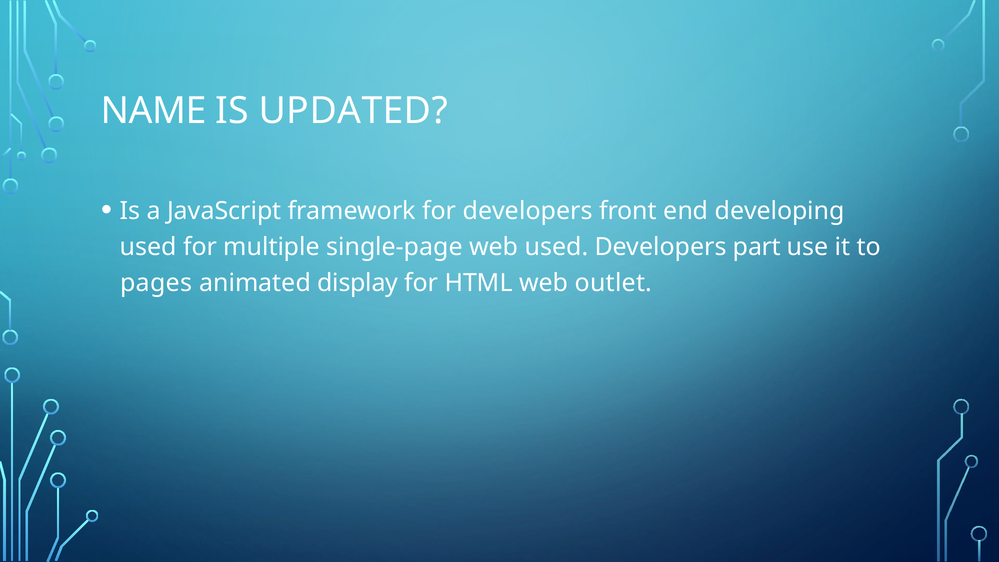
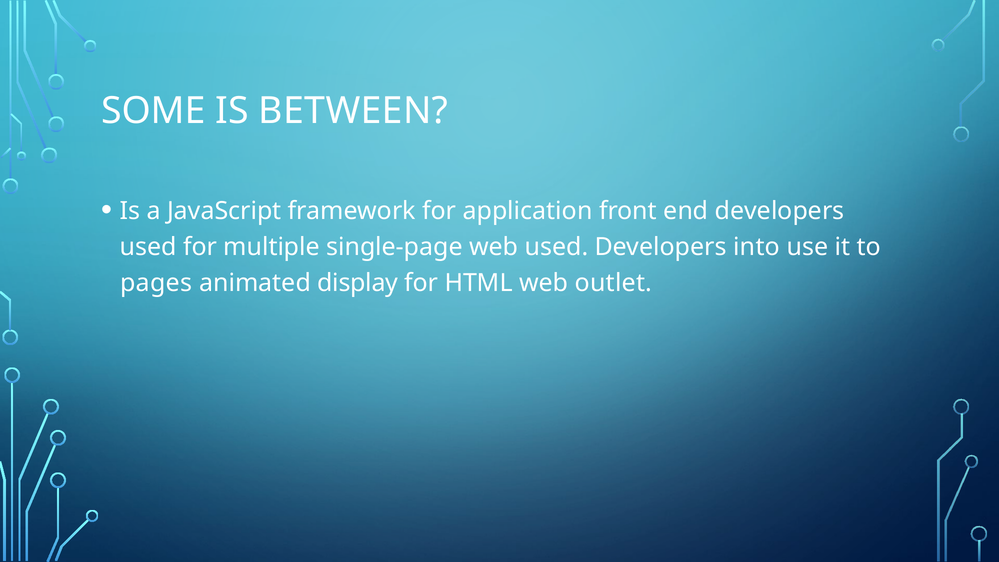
NAME: NAME -> SOME (153, 111)
UPDATED: UPDATED -> BETWEEN (353, 111)
for developers: developers -> application (528, 211)
end developing: developing -> developers (780, 211)
part: part -> into (757, 247)
